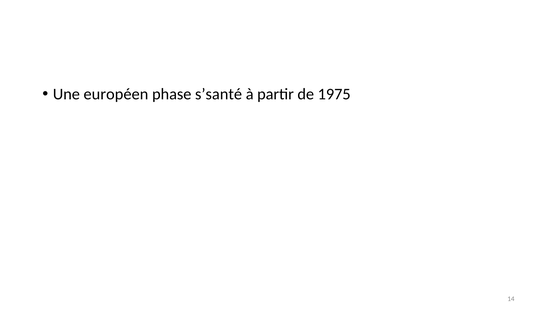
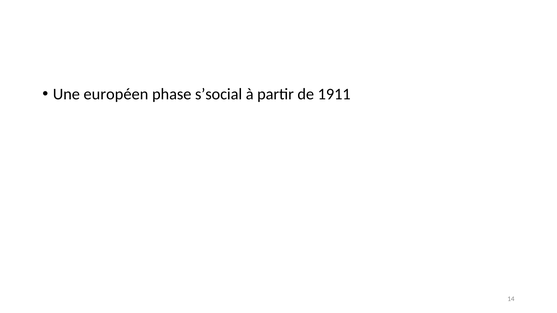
s’santé: s’santé -> s’social (219, 94)
1975: 1975 -> 1911 (334, 94)
